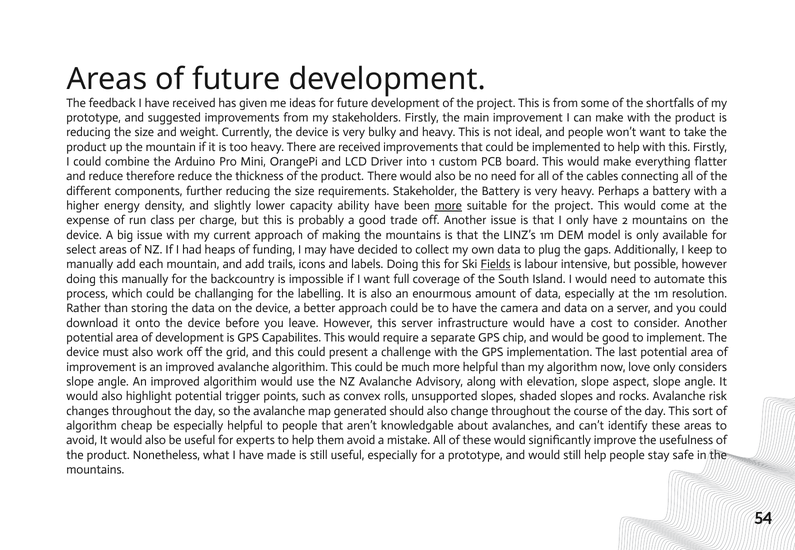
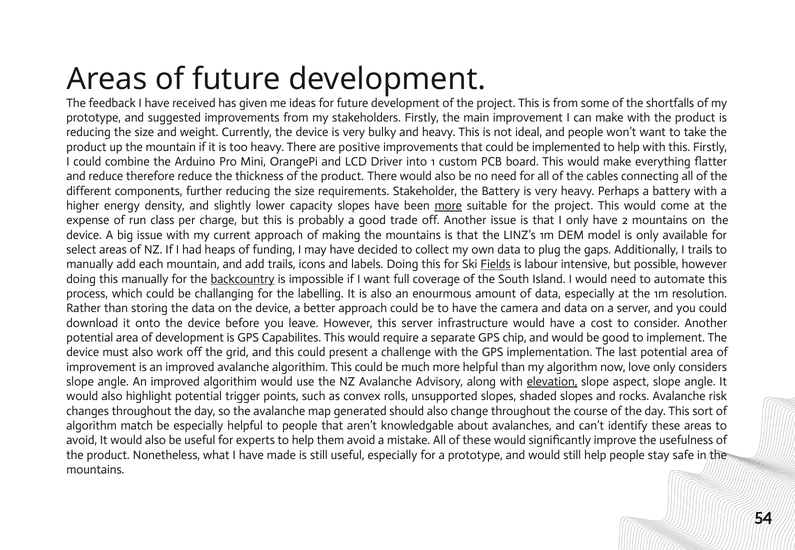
are received: received -> positive (359, 147)
capacity ability: ability -> slopes (354, 206)
I keep: keep -> trails (700, 250)
backcountry underline: none -> present (243, 279)
elevation underline: none -> present (552, 382)
cheap: cheap -> match (137, 426)
